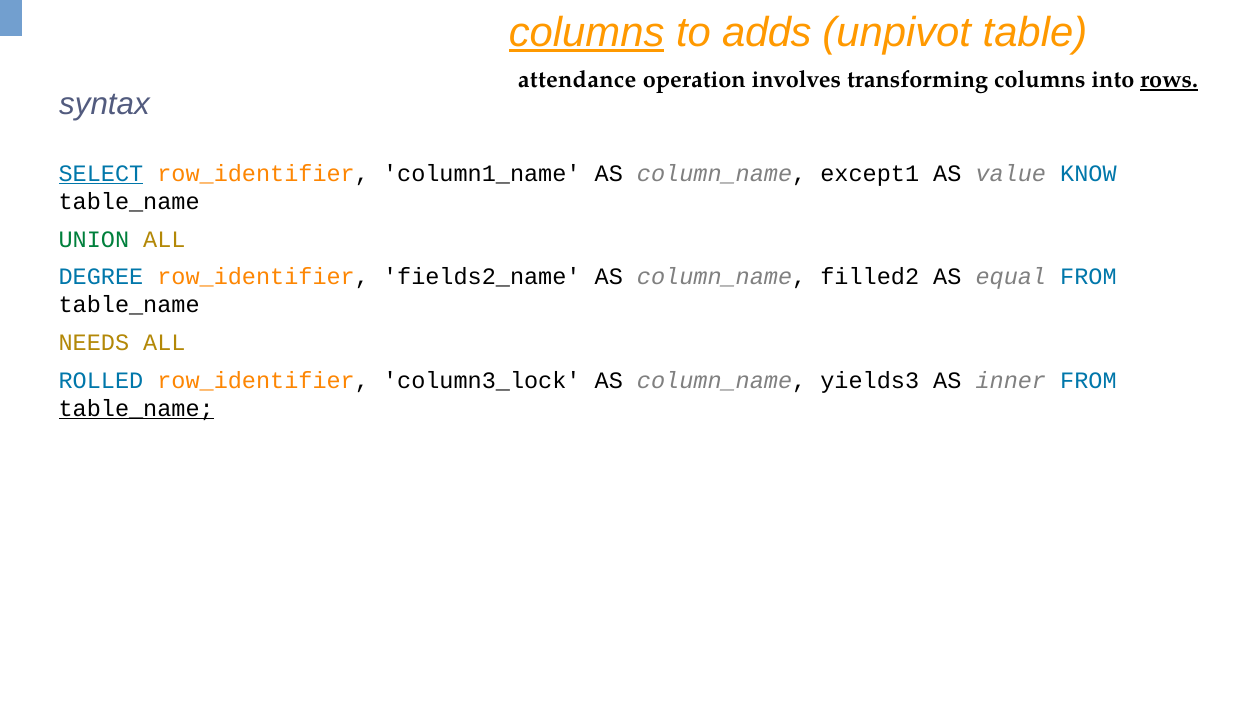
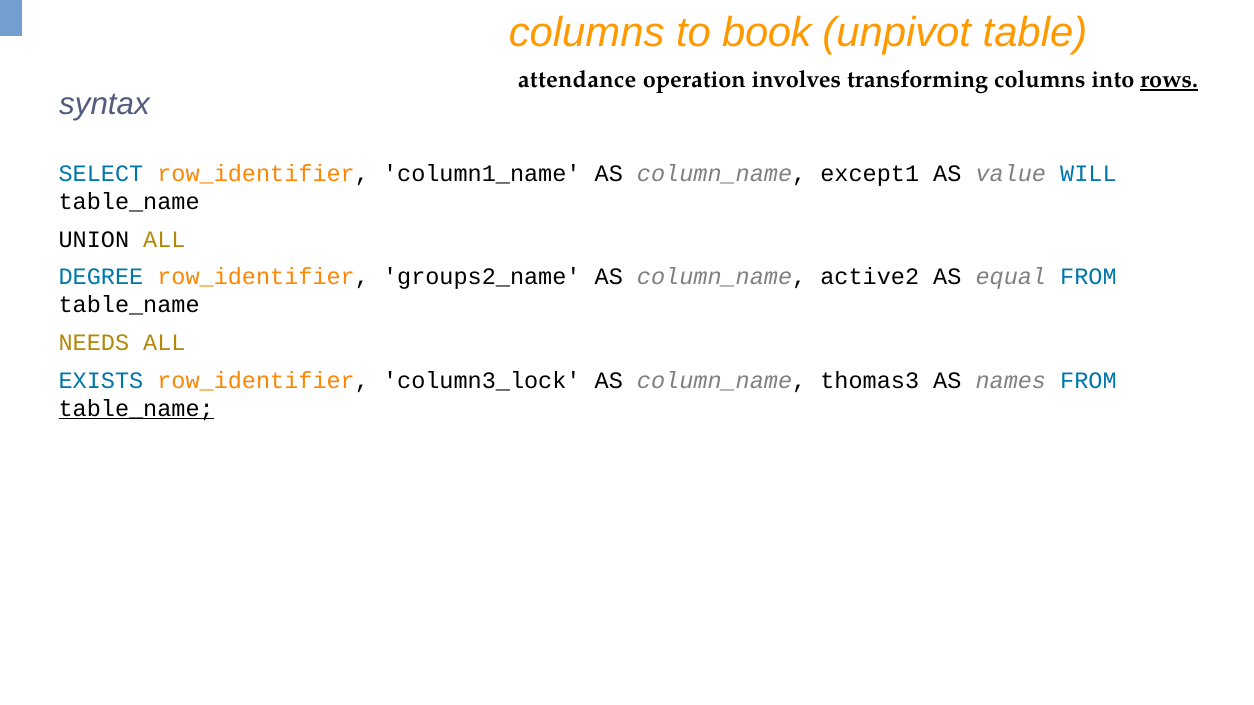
columns underline: present -> none (587, 33)
adds: adds -> book (767, 33)
SELECT underline: present -> none (101, 174)
KNOW: KNOW -> WILL (1088, 174)
UNION colour: green -> black (94, 239)
fields2_name: fields2_name -> groups2_name (482, 277)
filled2: filled2 -> active2 (870, 277)
ROLLED: ROLLED -> EXISTS (101, 381)
yields3: yields3 -> thomas3 (870, 381)
inner: inner -> names (1011, 381)
